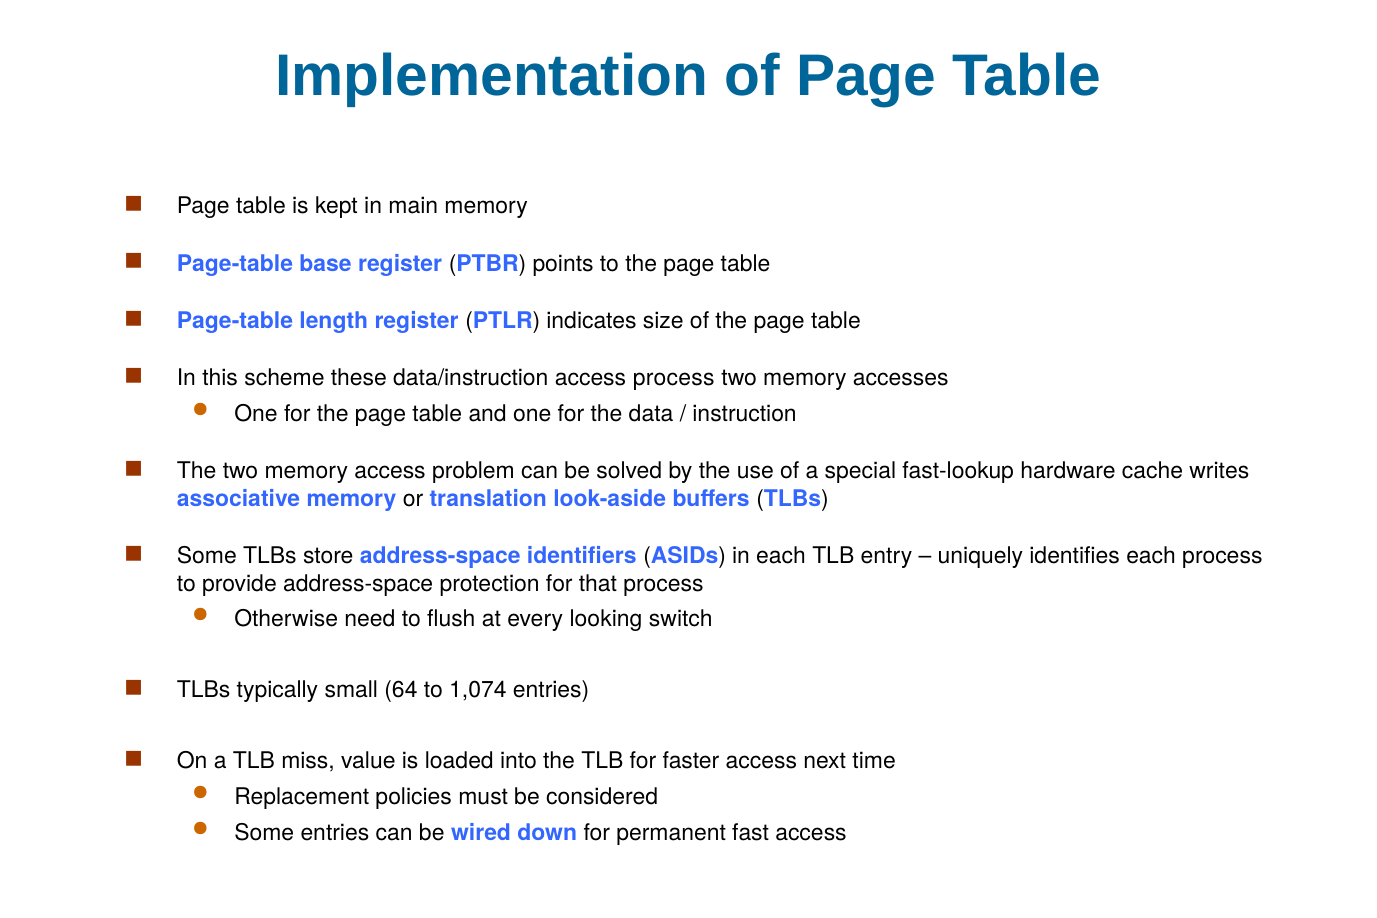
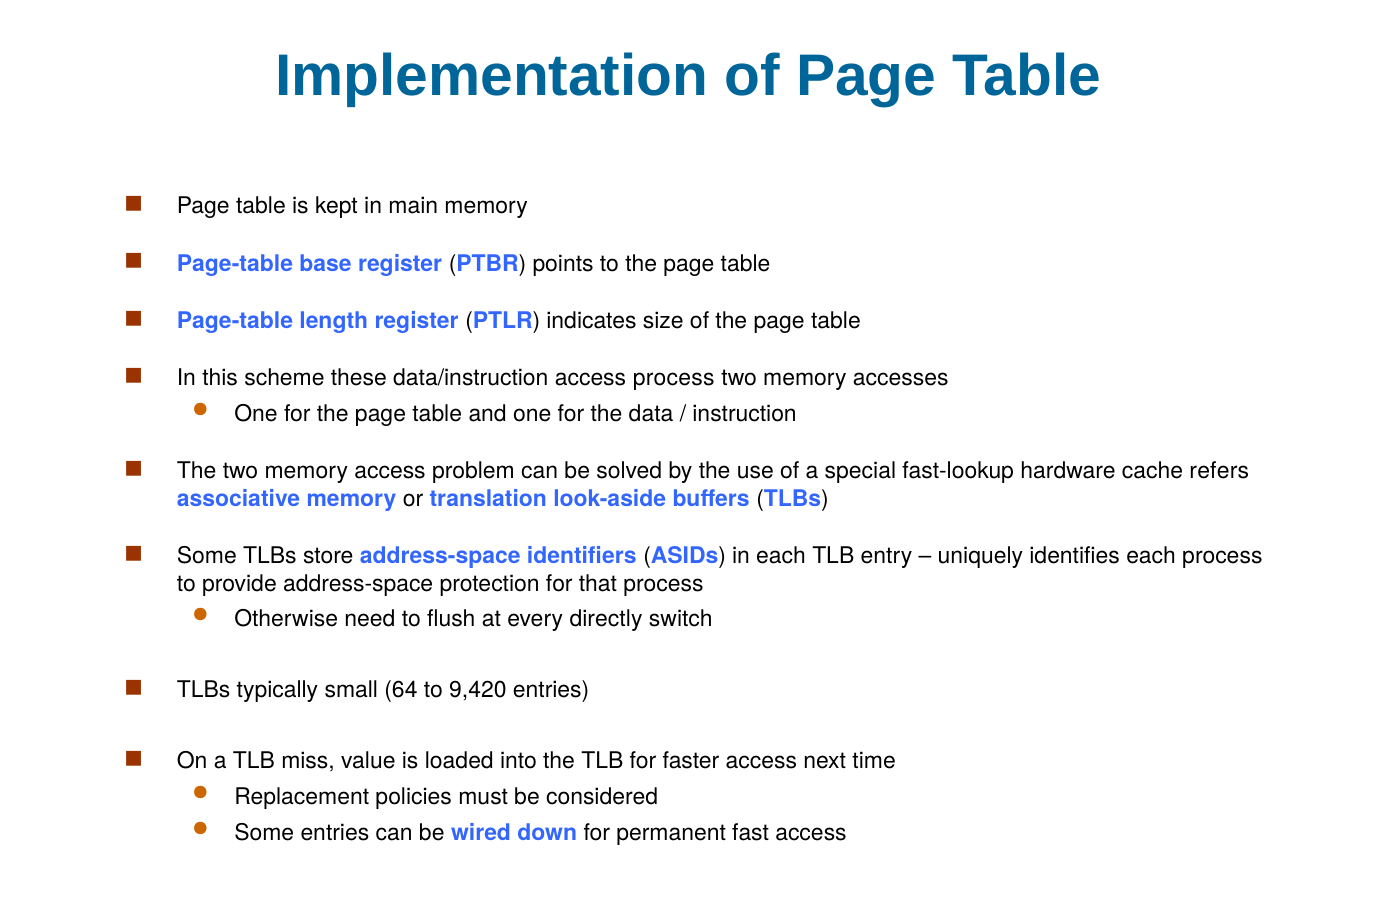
writes: writes -> refers (1219, 471)
looking: looking -> directly (606, 619)
1,074: 1,074 -> 9,420 (478, 690)
